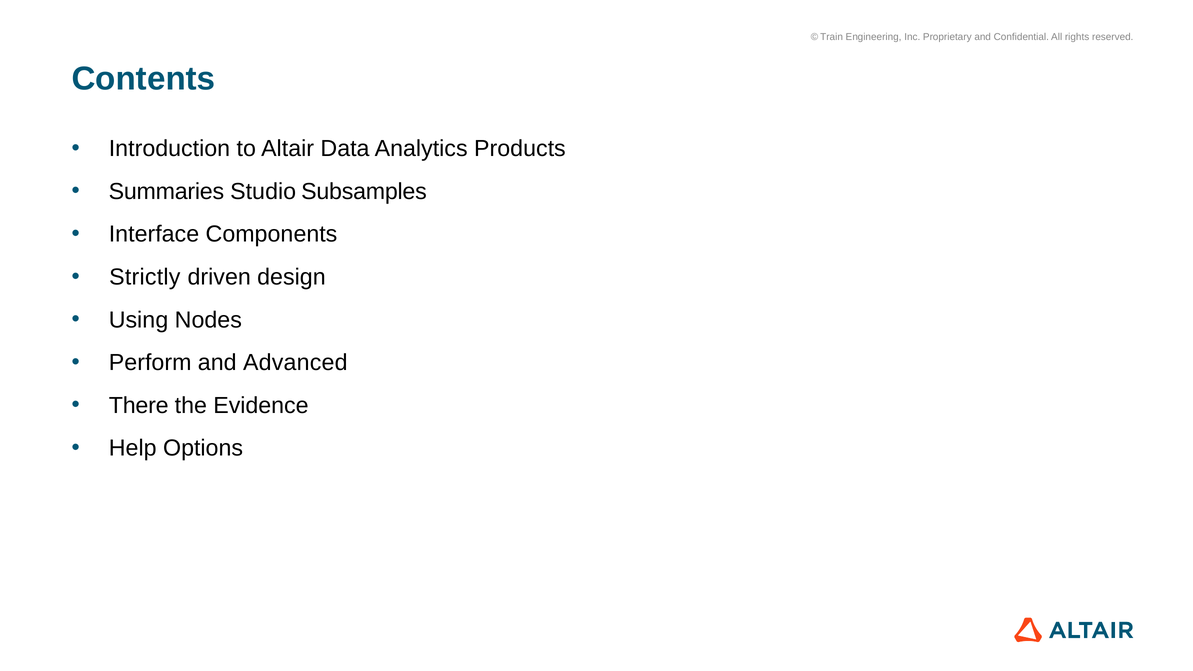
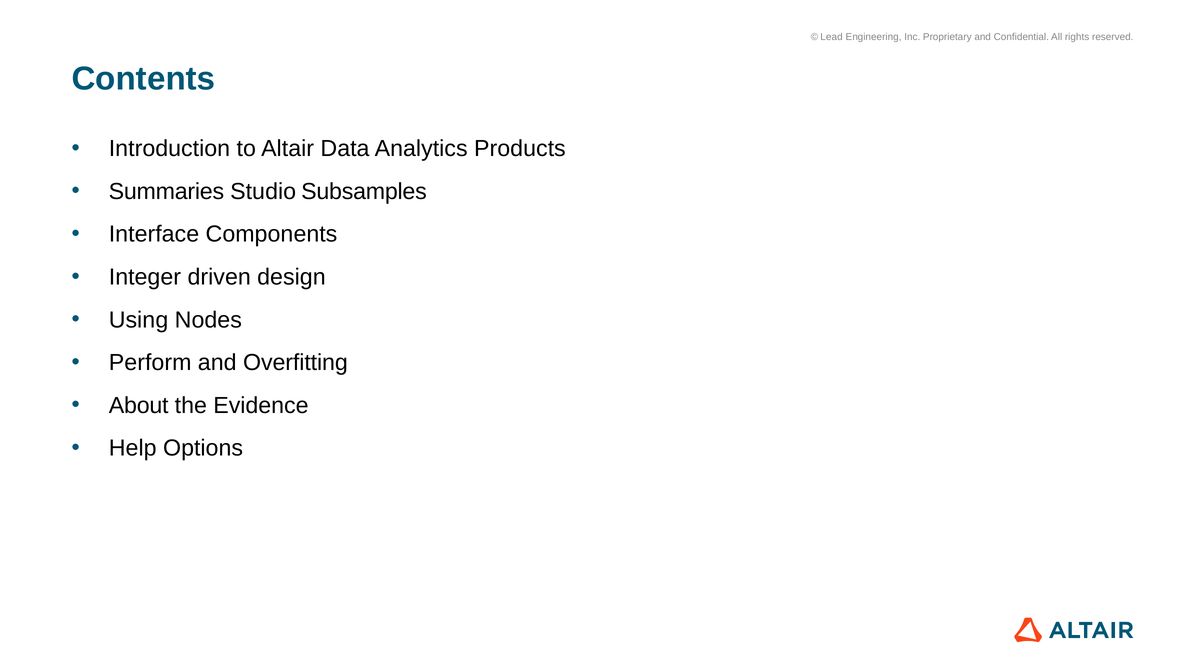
Train: Train -> Lead (832, 37)
Strictly: Strictly -> Integer (145, 277)
Advanced: Advanced -> Overfitting (295, 363)
There: There -> About (139, 405)
